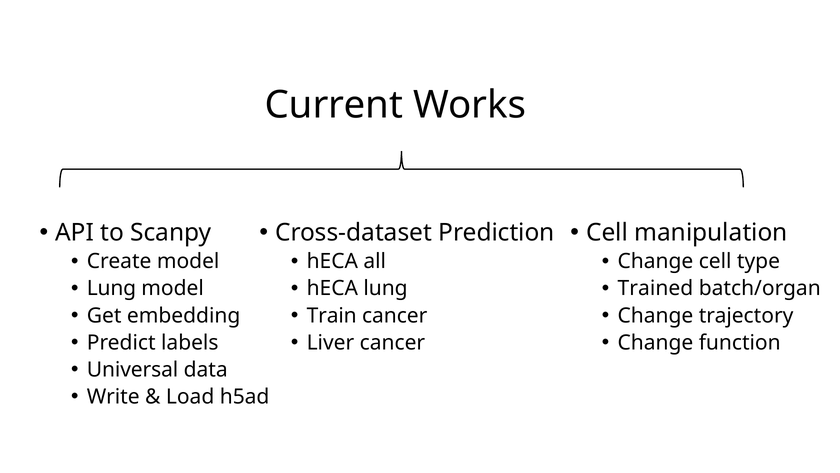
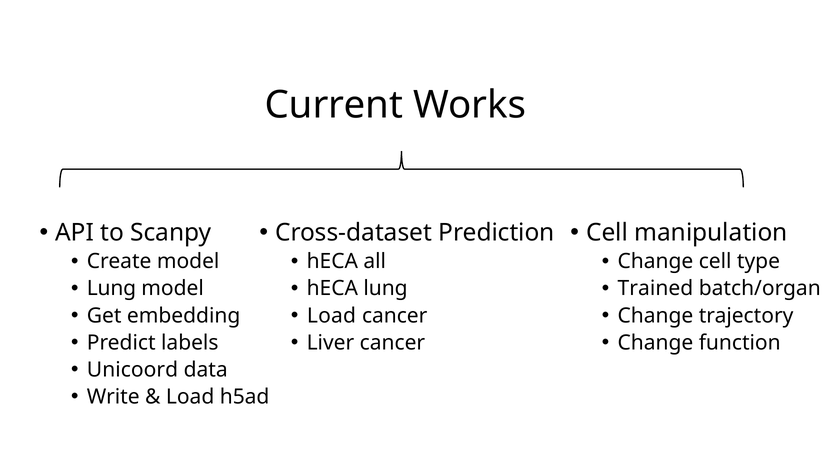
Train: Train -> Load (332, 315)
Universal: Universal -> Unicoord (132, 369)
